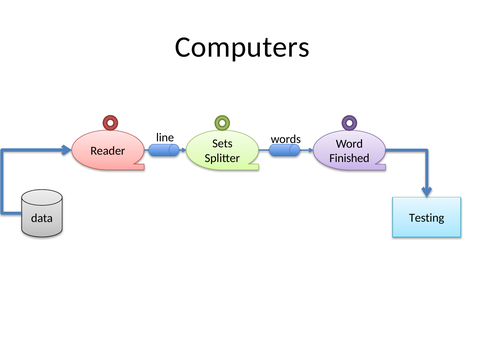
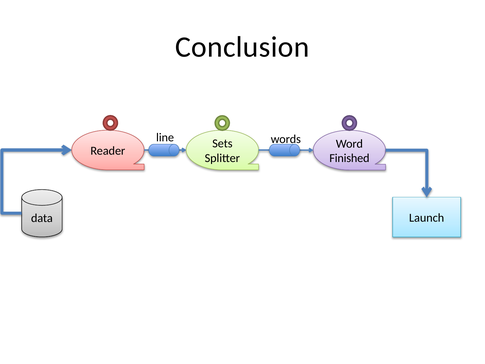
Computers: Computers -> Conclusion (242, 47)
Testing: Testing -> Launch (427, 218)
